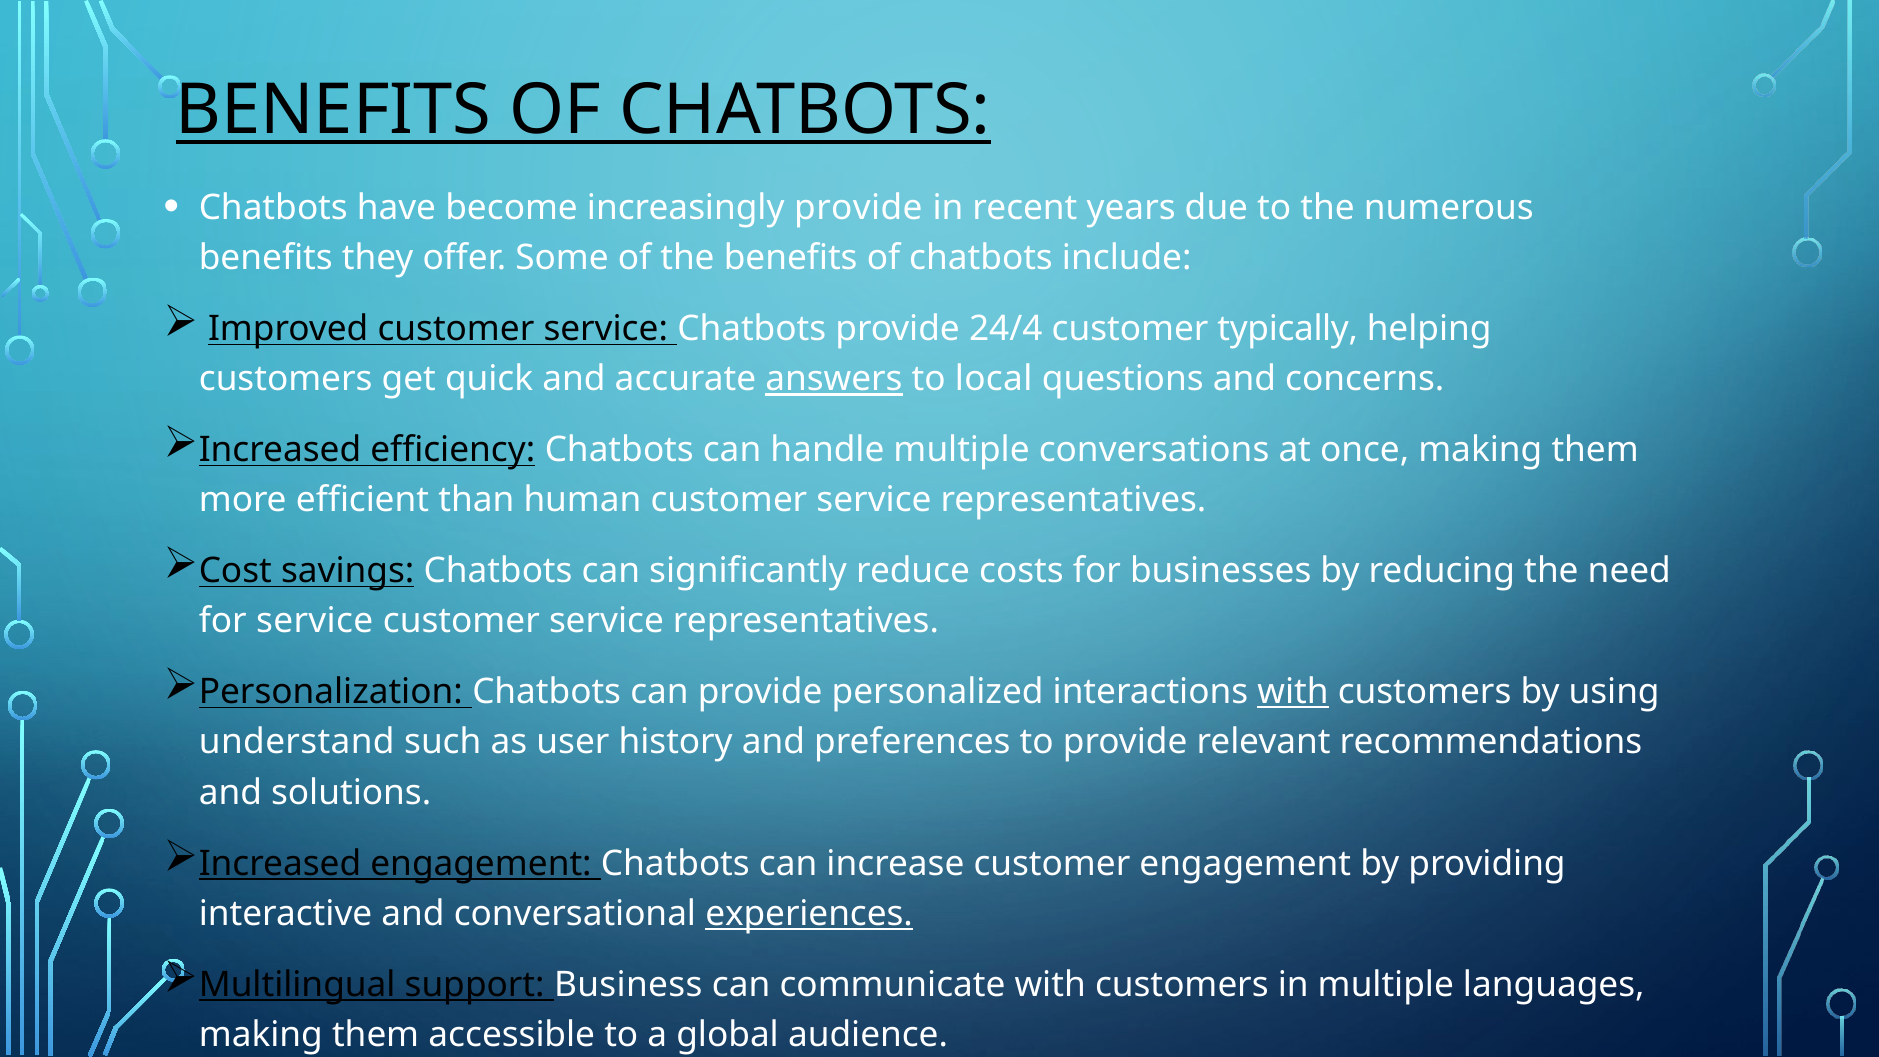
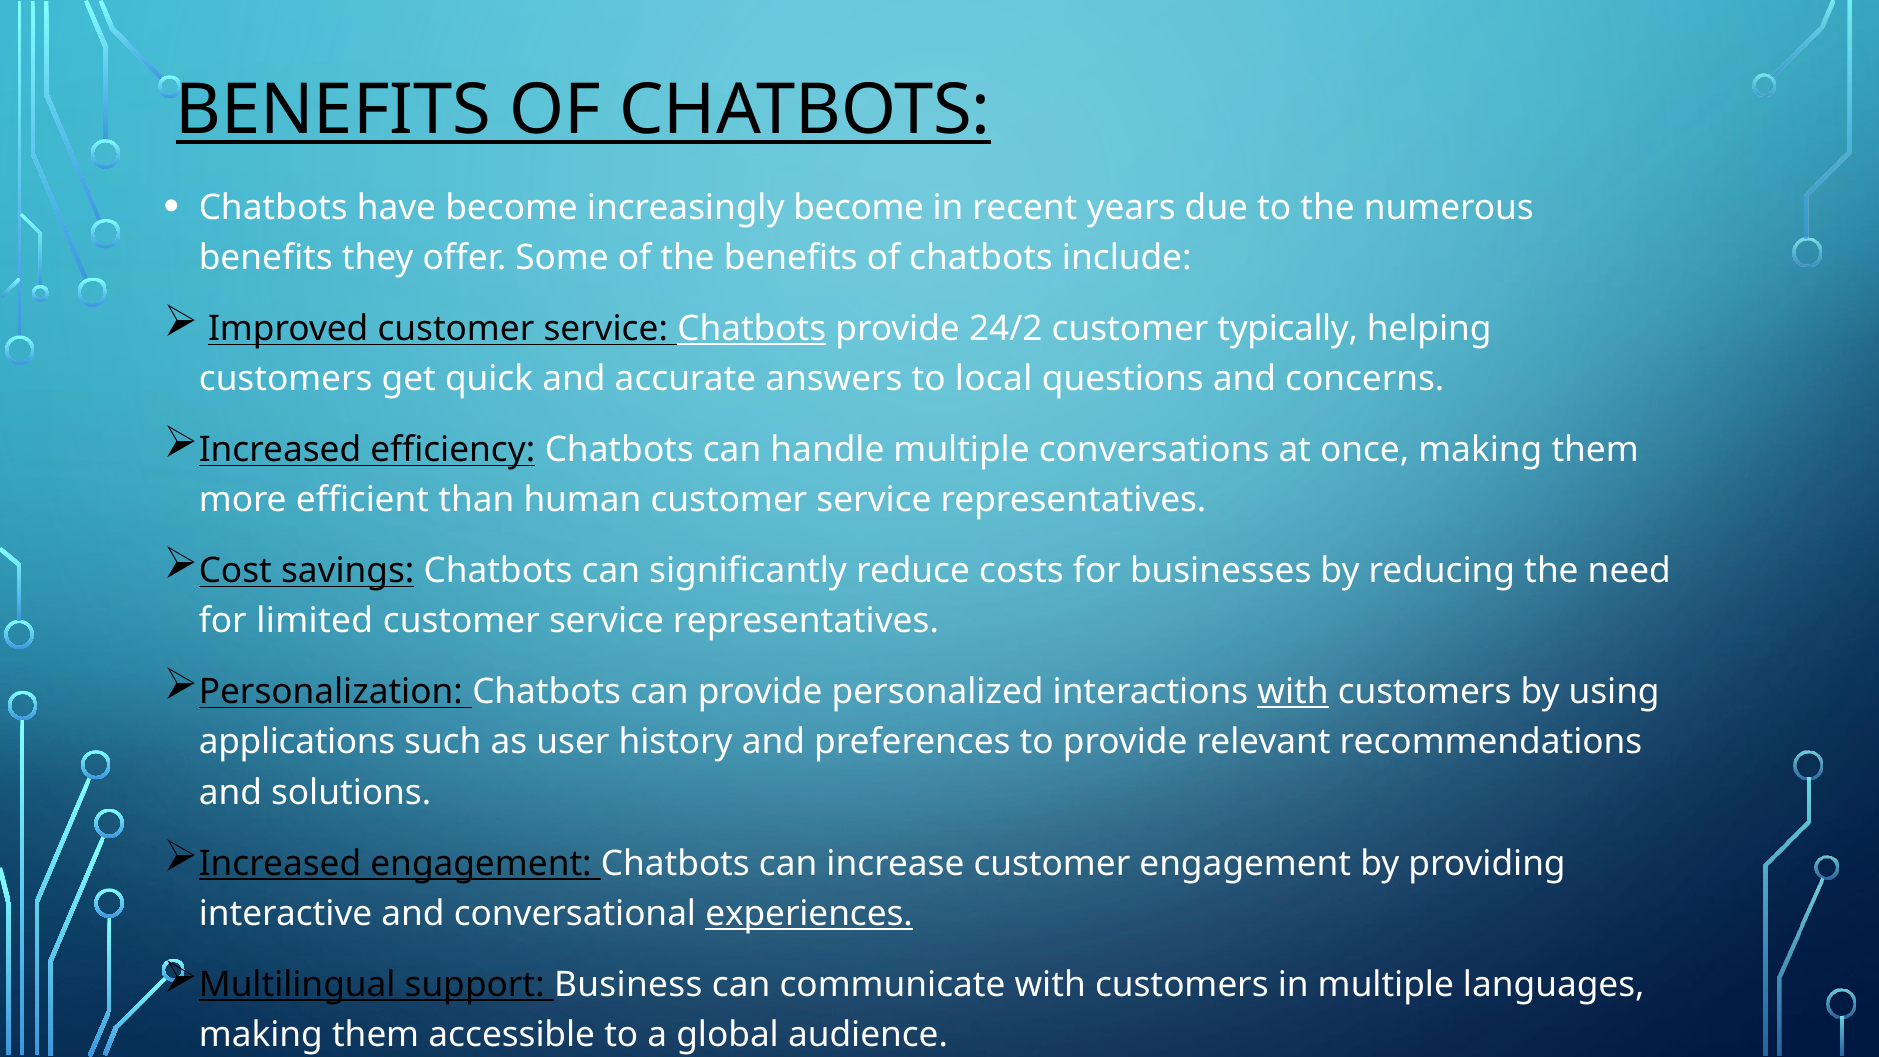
increasingly provide: provide -> become (859, 208)
Chatbots underline: none -> present (752, 329)
24/4: 24/4 -> 24/2 (1006, 329)
answers underline: present -> none (834, 379)
for service: service -> limited (315, 621)
understand: understand -> applications (297, 742)
